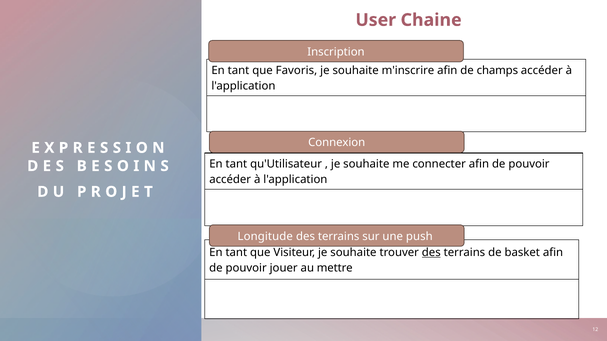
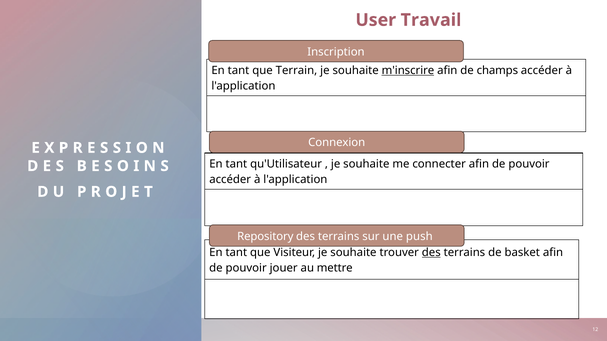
Chaine: Chaine -> Travail (431, 20)
Favoris: Favoris -> Terrain (296, 70)
m'inscrire underline: none -> present (408, 70)
Longitude: Longitude -> Repository (265, 237)
